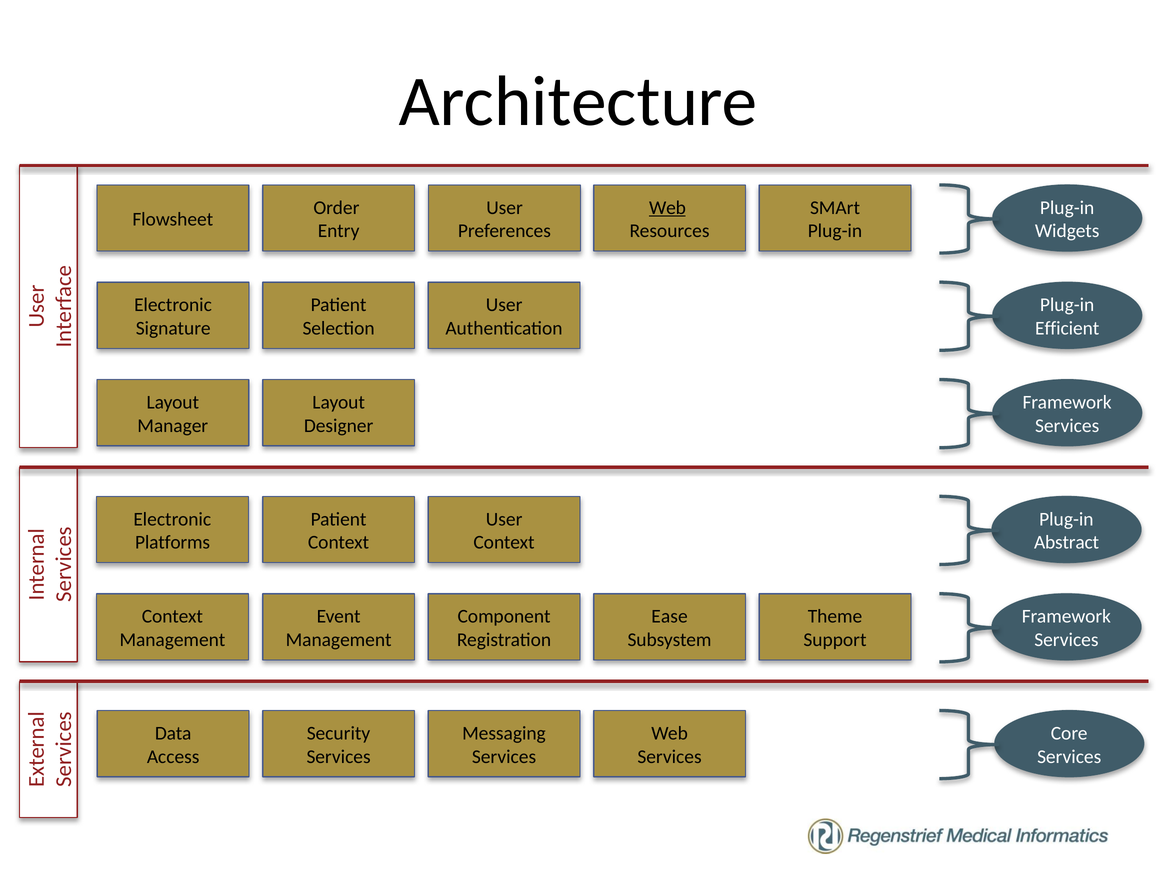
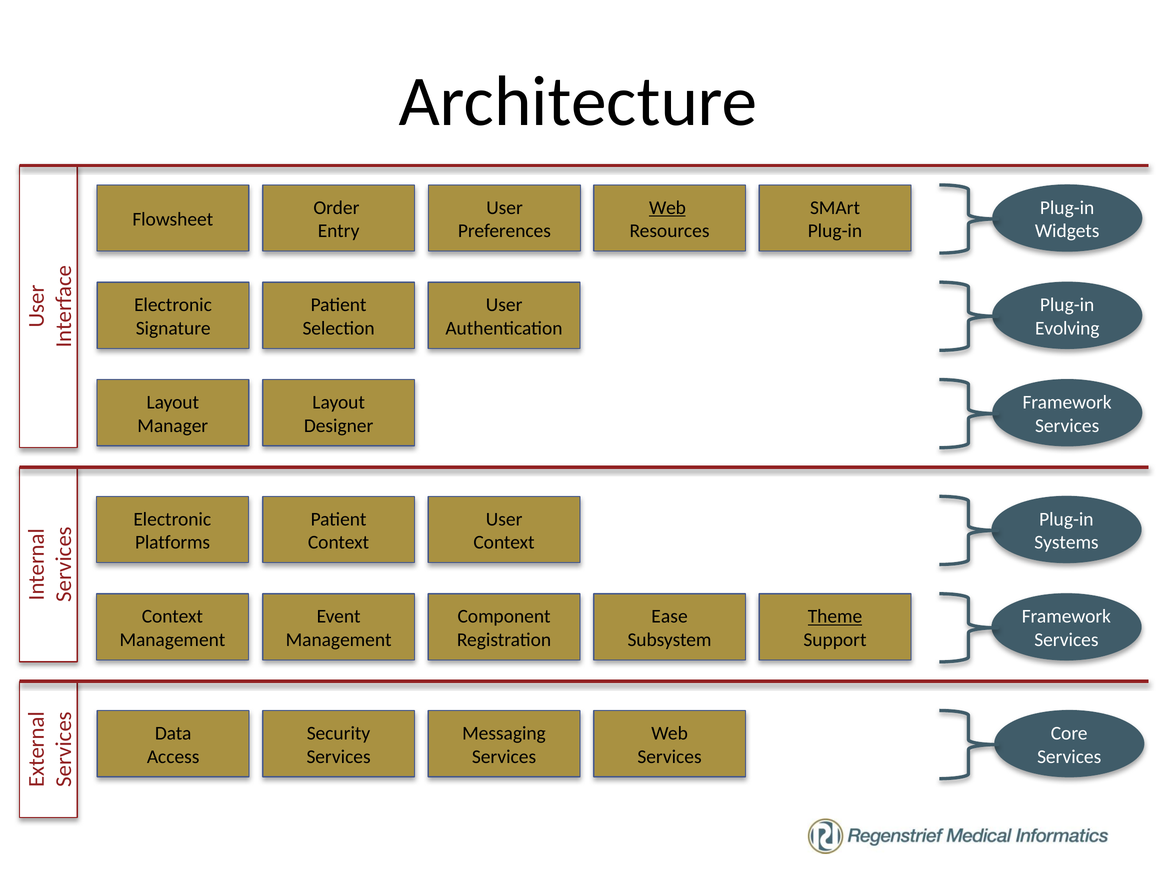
Efficient: Efficient -> Evolving (1067, 328)
Abstract: Abstract -> Systems (1066, 542)
Theme underline: none -> present (835, 616)
